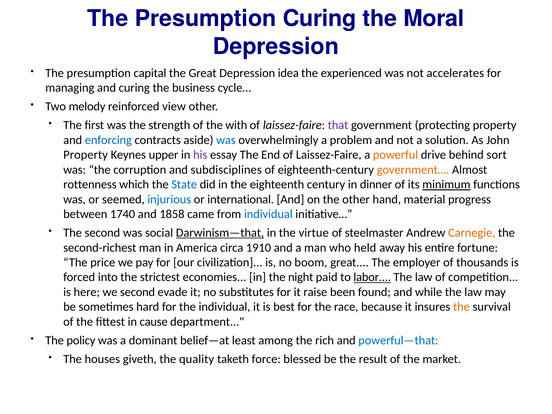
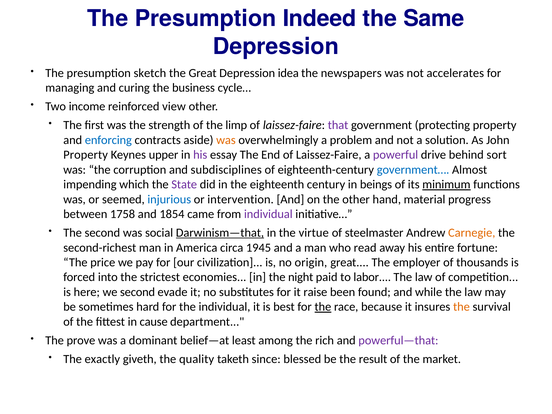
Presumption Curing: Curing -> Indeed (319, 19)
Moral: Moral -> Same (434, 19)
capital: capital -> sketch (150, 73)
experienced: experienced -> newspapers (351, 73)
melody: melody -> income (87, 107)
with: with -> limp (236, 125)
was colour: blue -> orange (226, 140)
powerful colour: orange -> purple (396, 155)
government… colour: orange -> blue (413, 170)
rottenness: rottenness -> impending (90, 184)
State colour: blue -> purple (184, 184)
dinner: dinner -> beings (376, 184)
international: international -> intervention (241, 199)
1740: 1740 -> 1758 (123, 214)
1858: 1858 -> 1854 (172, 214)
individual colour: blue -> purple (268, 214)
1910: 1910 -> 1945 (259, 248)
held: held -> read (365, 248)
boom: boom -> origin (311, 262)
labor underline: present -> none (372, 277)
the underline: none -> present (323, 307)
policy: policy -> prove (81, 340)
powerful—that colour: blue -> purple (398, 340)
houses: houses -> exactly (102, 359)
force: force -> since (266, 359)
